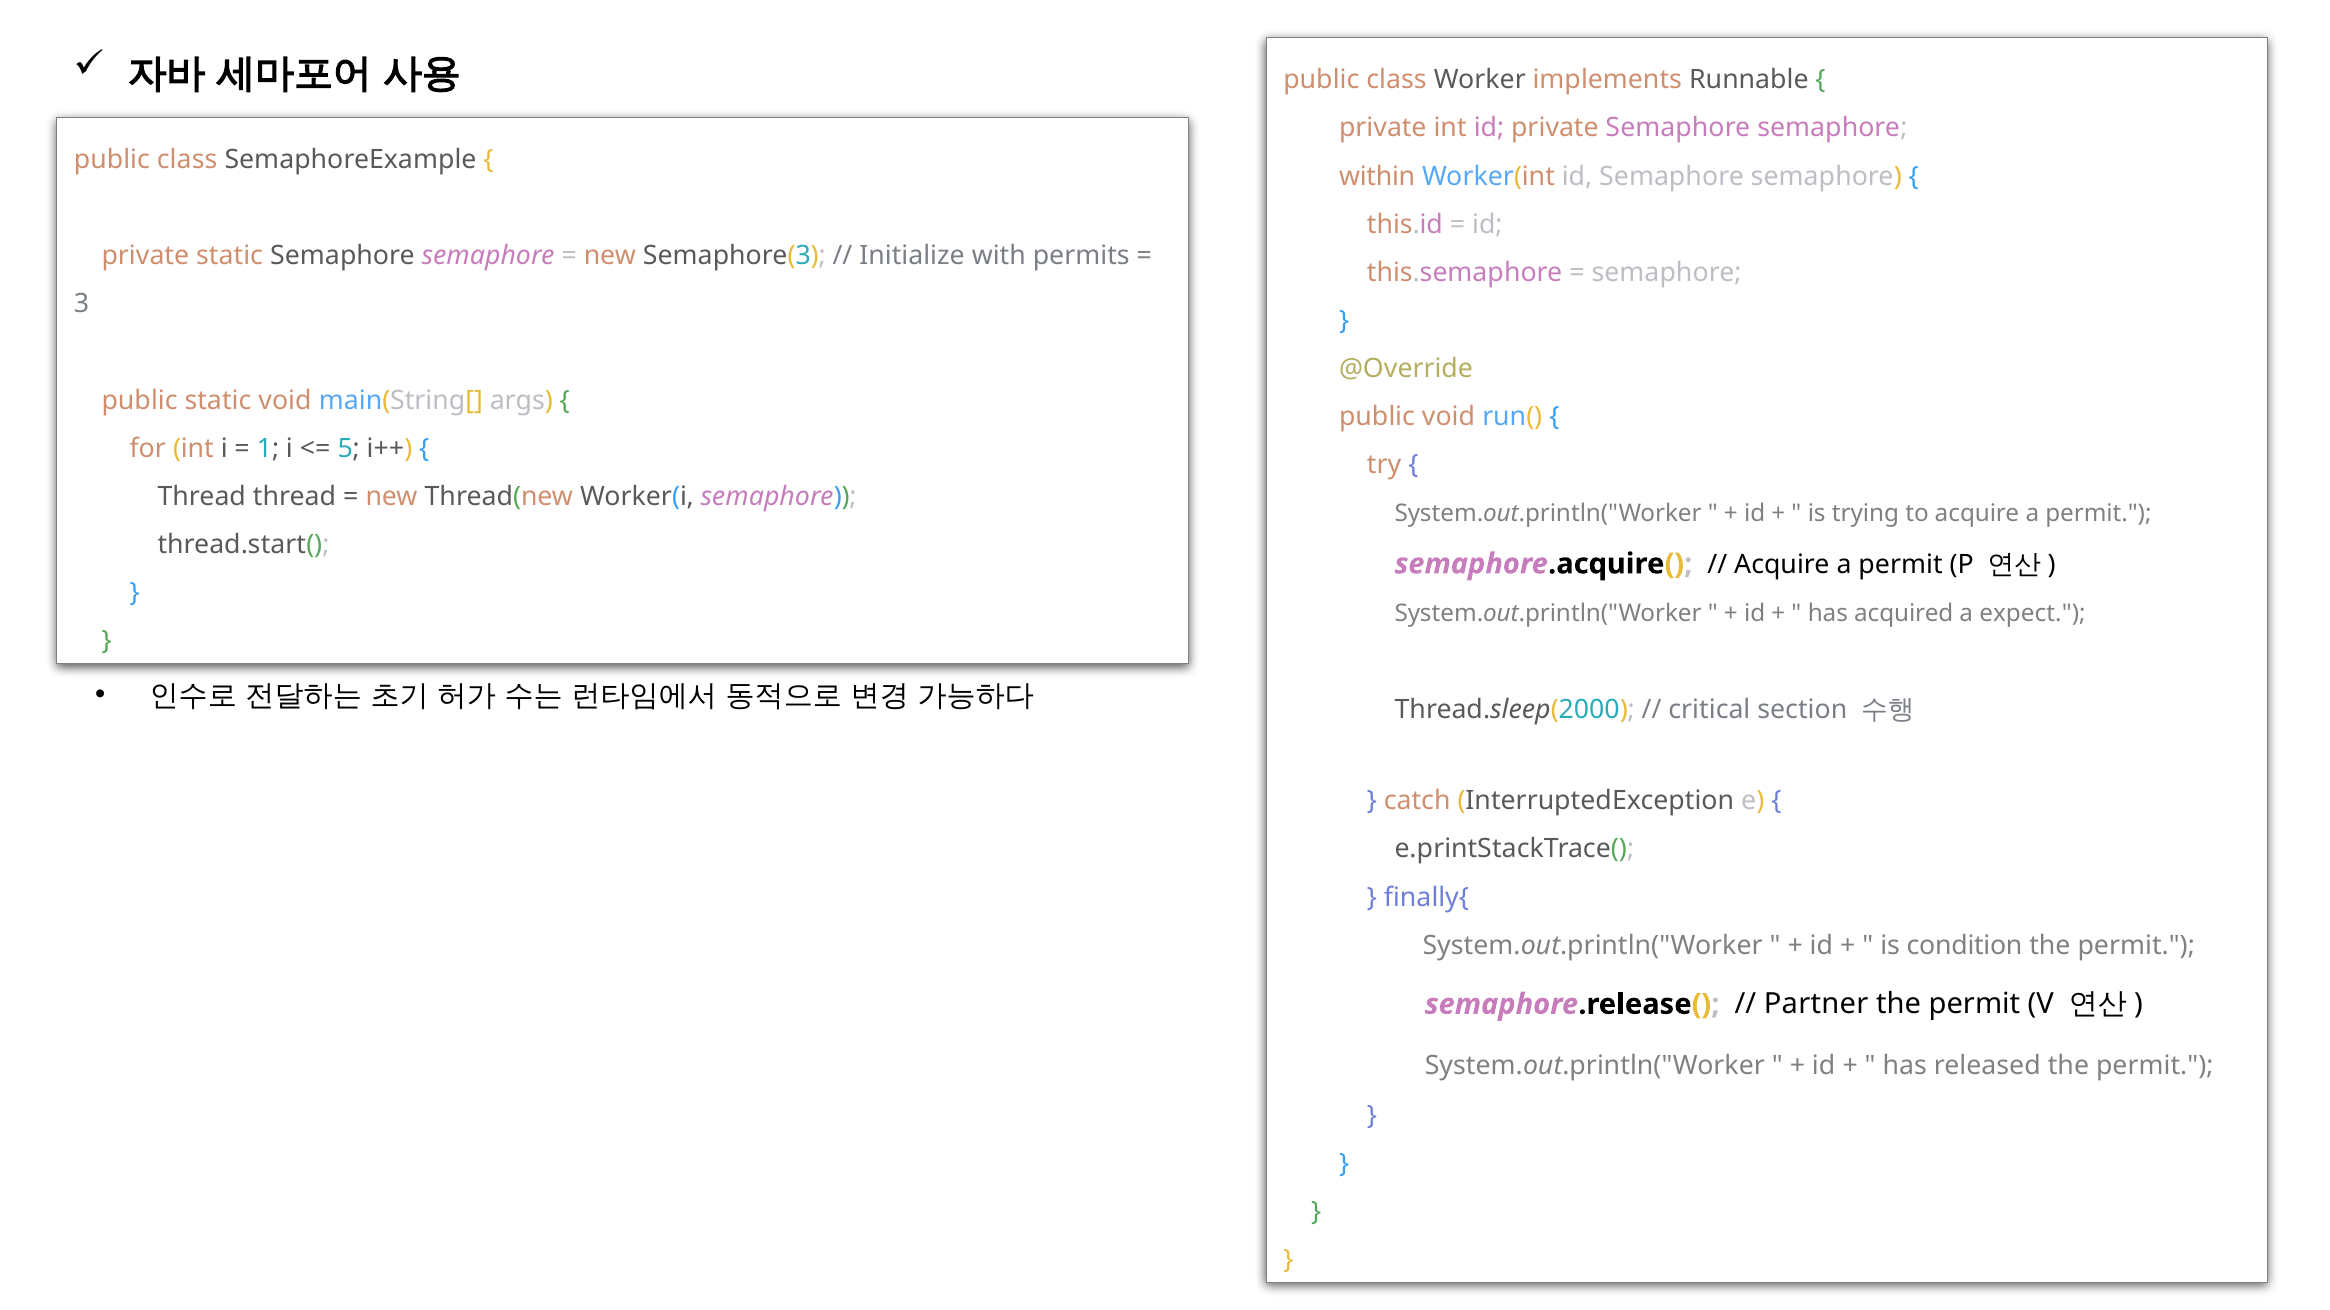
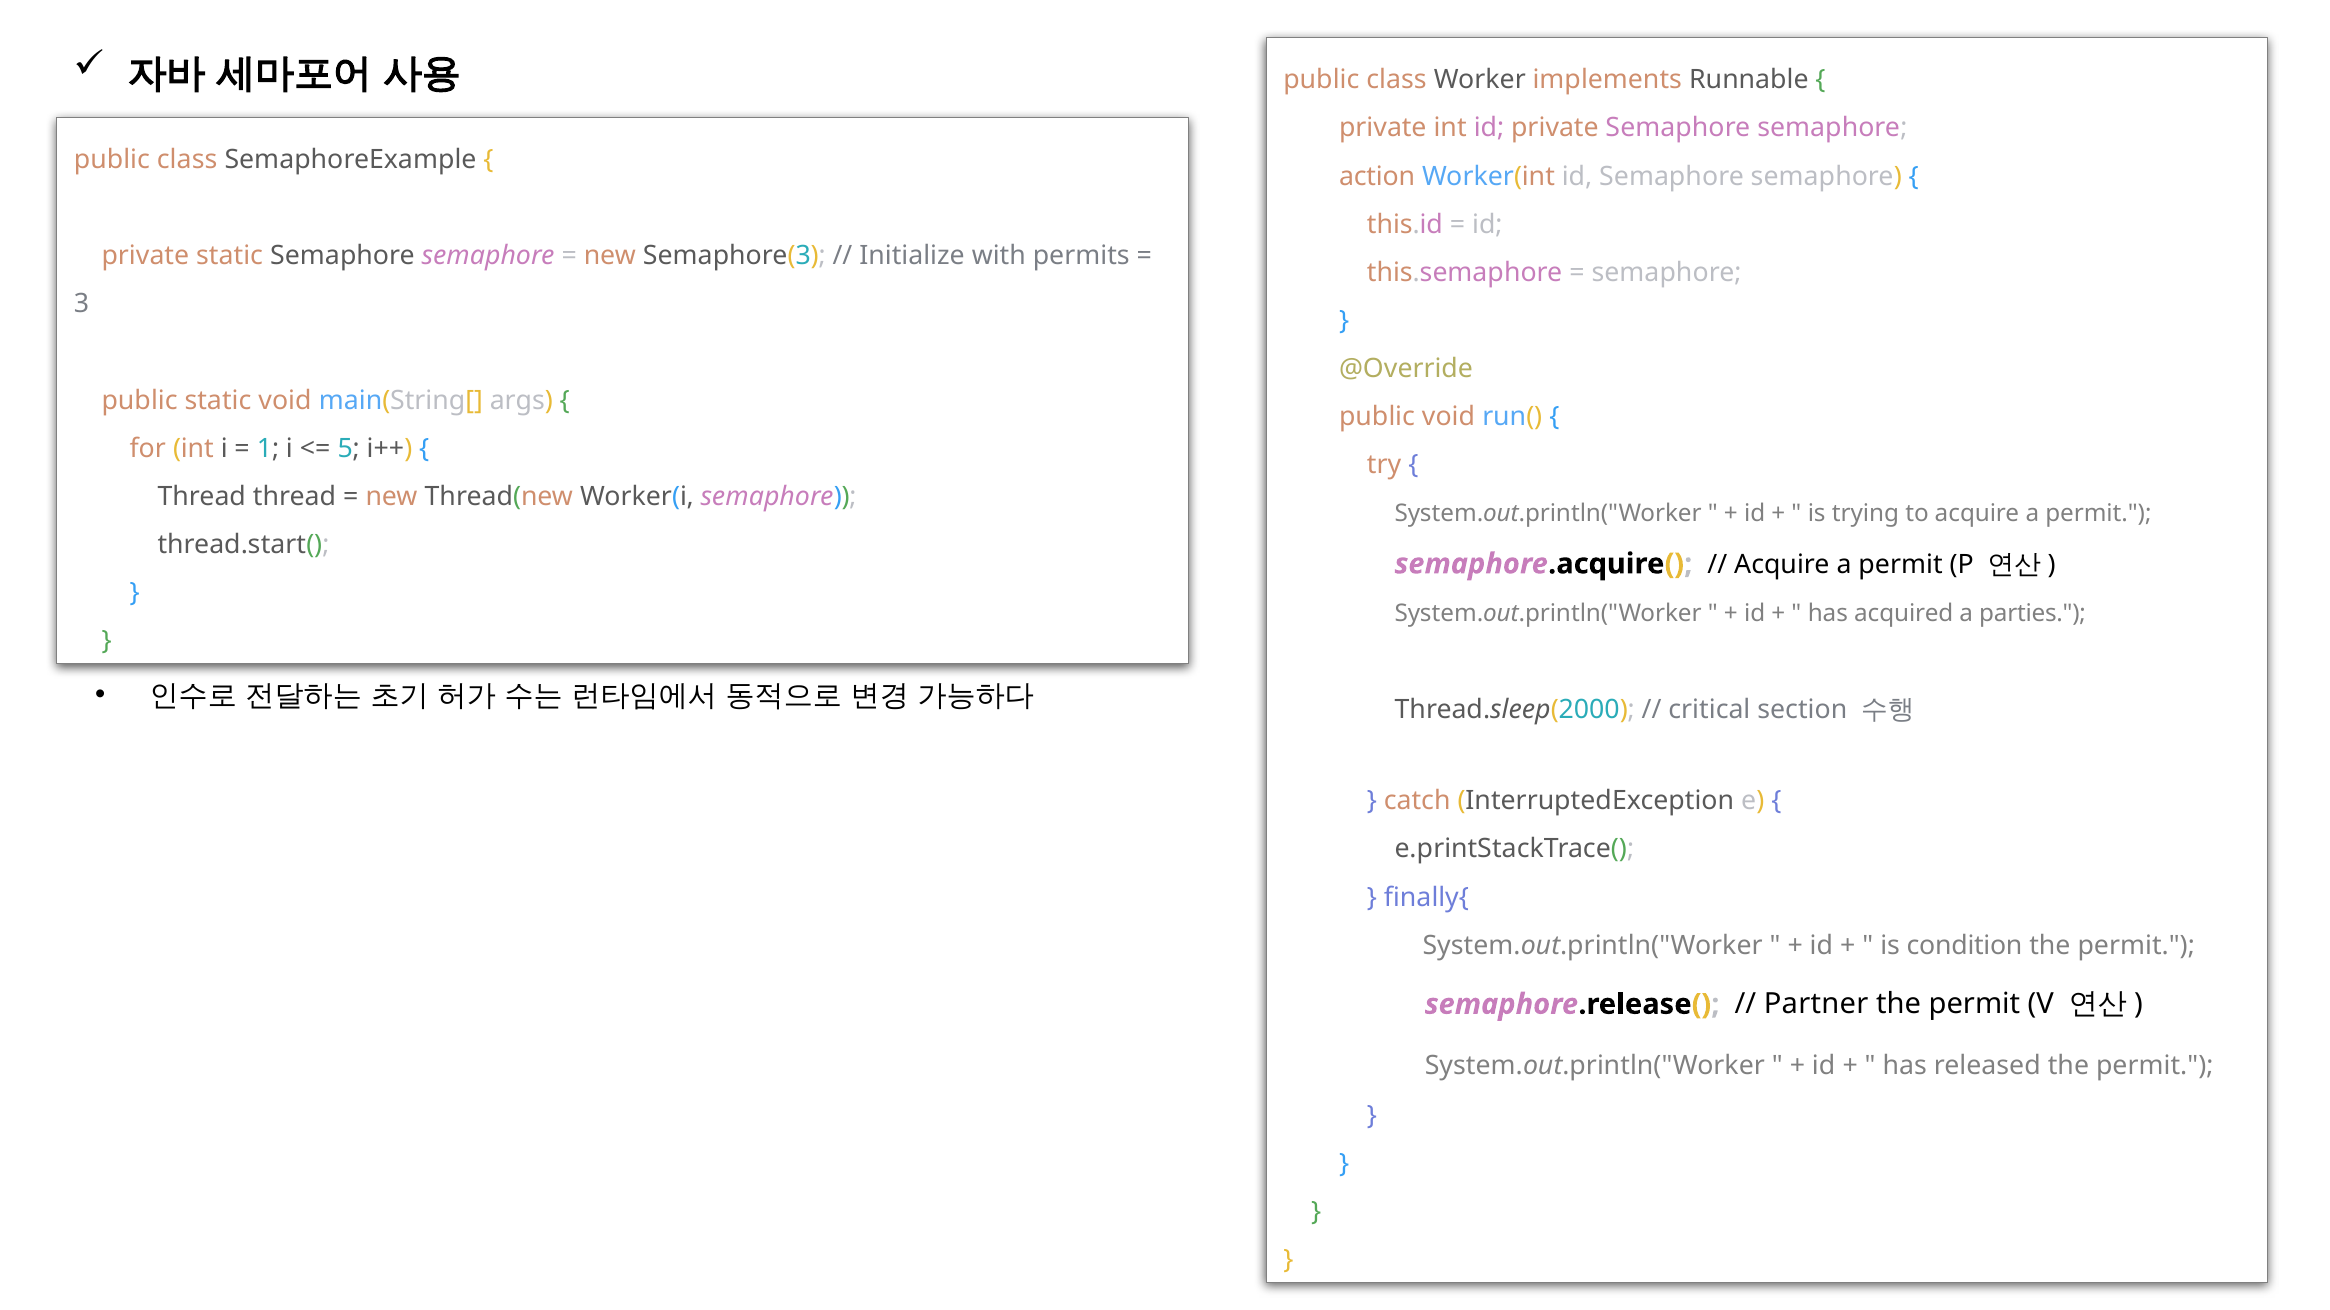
within: within -> action (1377, 176)
expect: expect -> parties (2033, 614)
